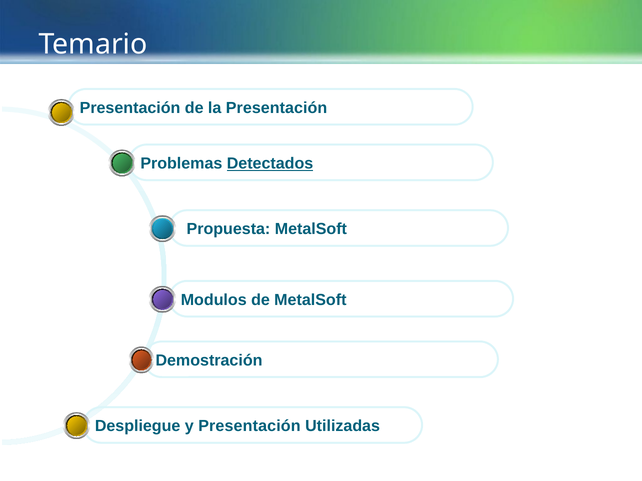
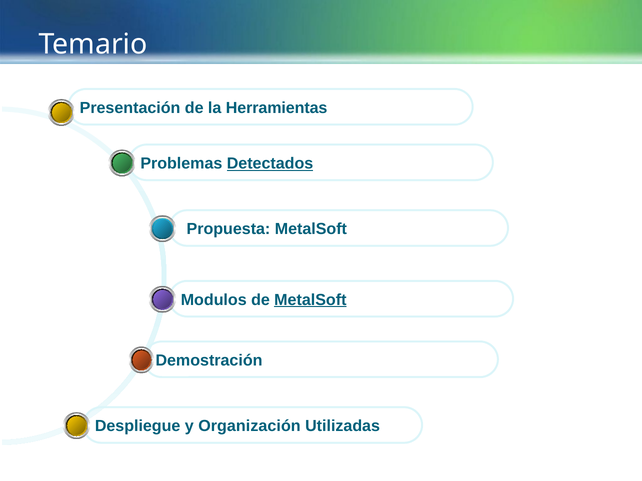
la Presentación: Presentación -> Herramientas (277, 108)
MetalSoft underline: none -> present (310, 300)
y Presentación: Presentación -> Organización (249, 427)
